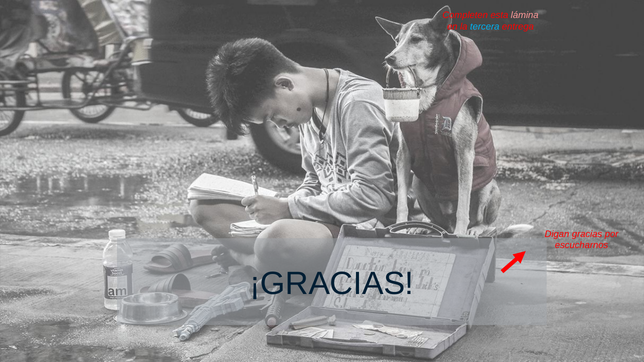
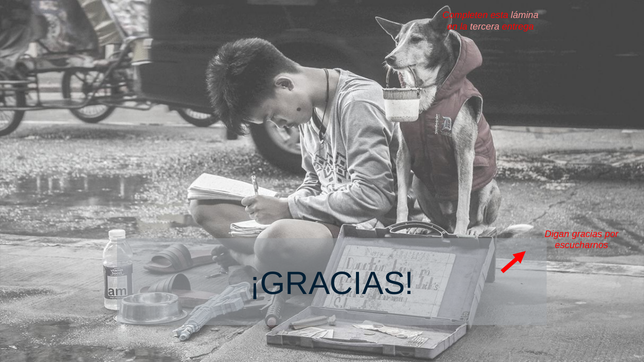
tercera colour: light blue -> pink (485, 26)
